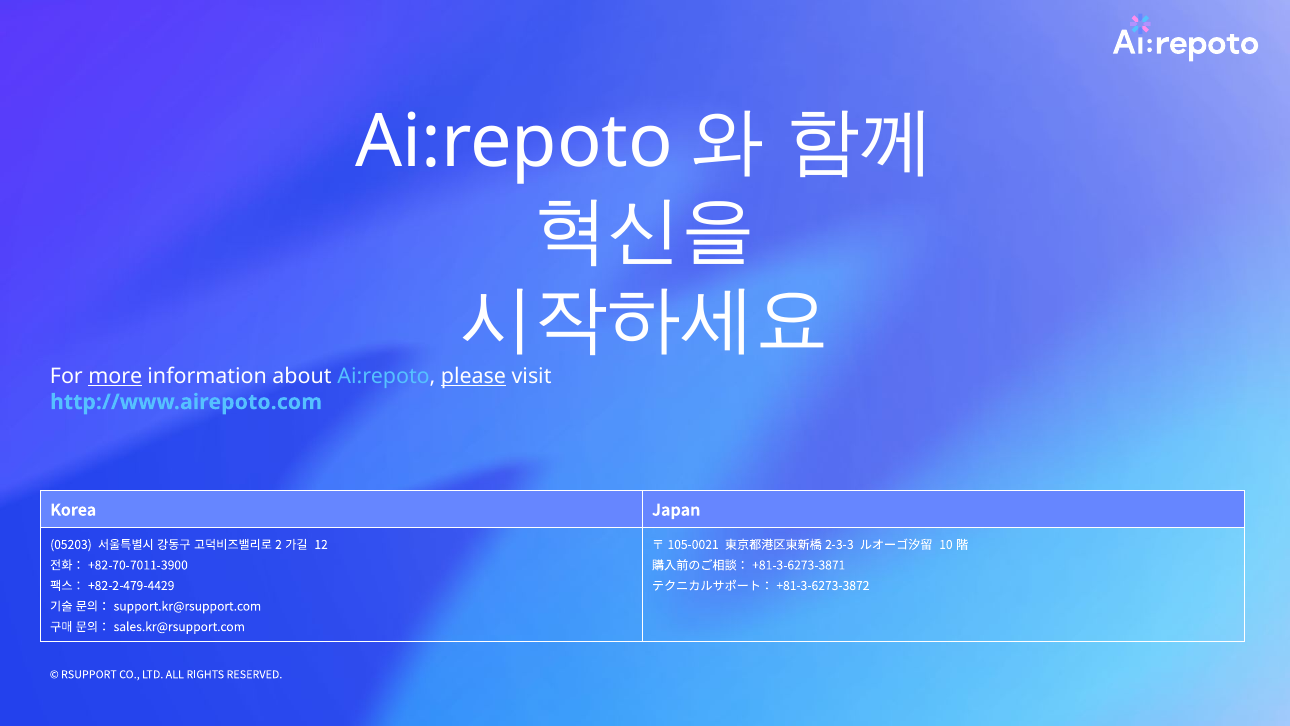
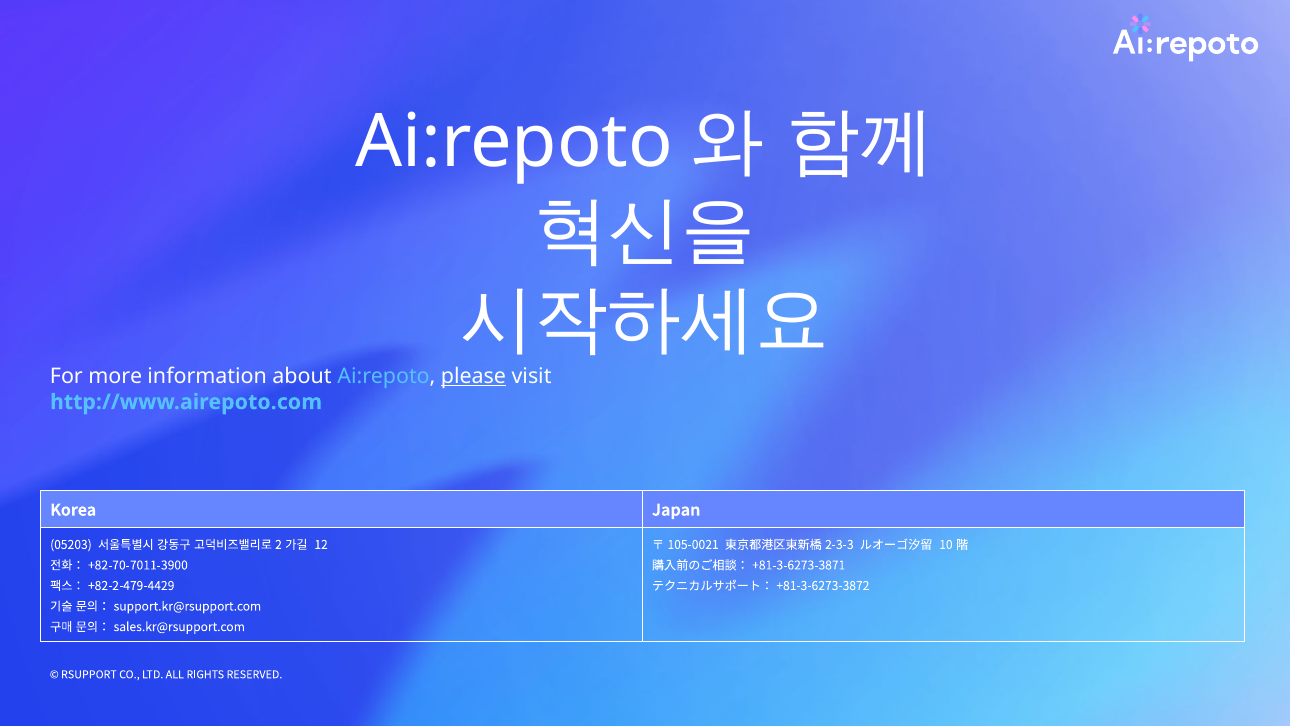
more underline: present -> none (115, 376)
